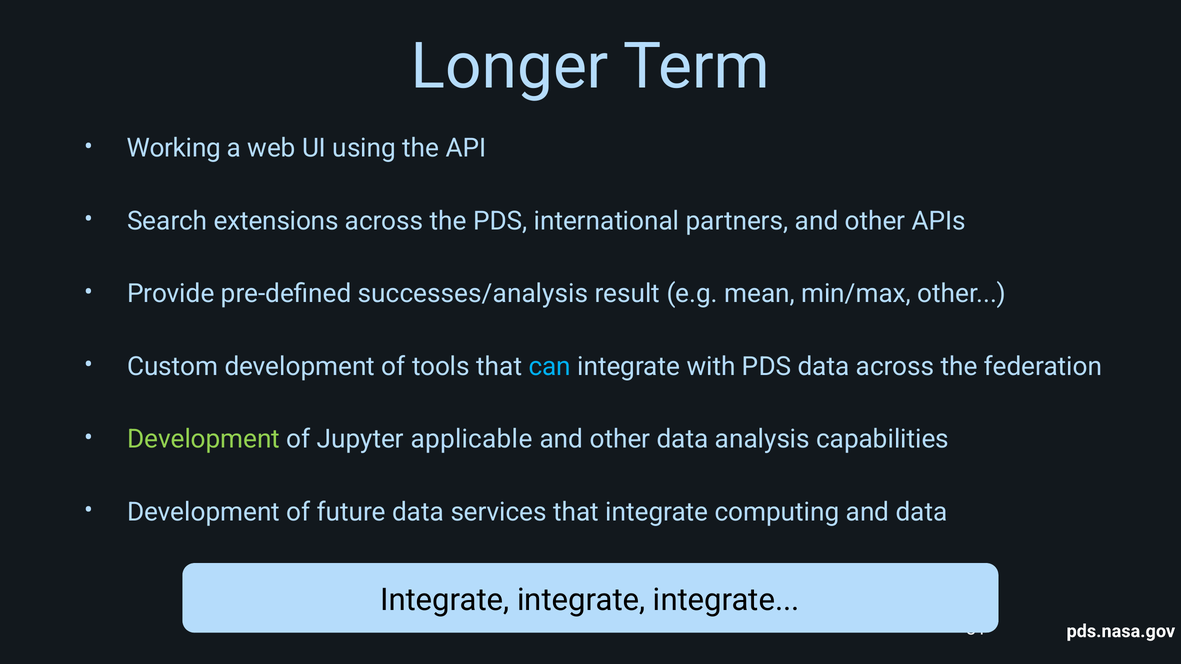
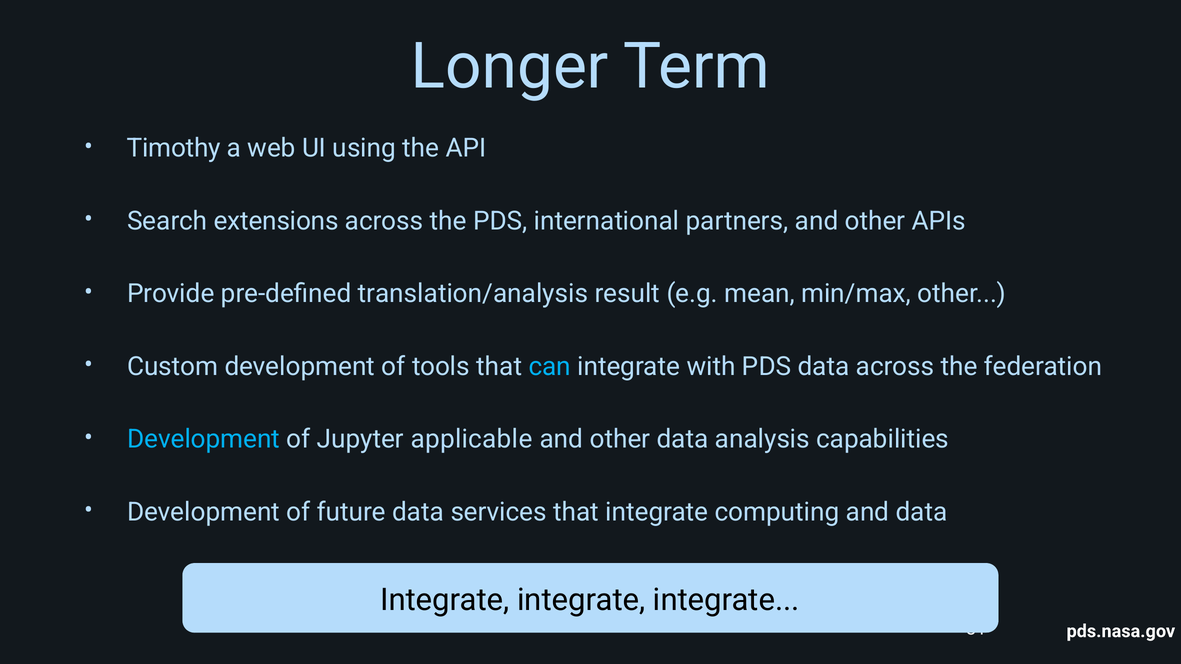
Working: Working -> Timothy (174, 148)
successes/analysis: successes/analysis -> translation/analysis (473, 294)
Development colour: light green -> light blue (204, 439)
